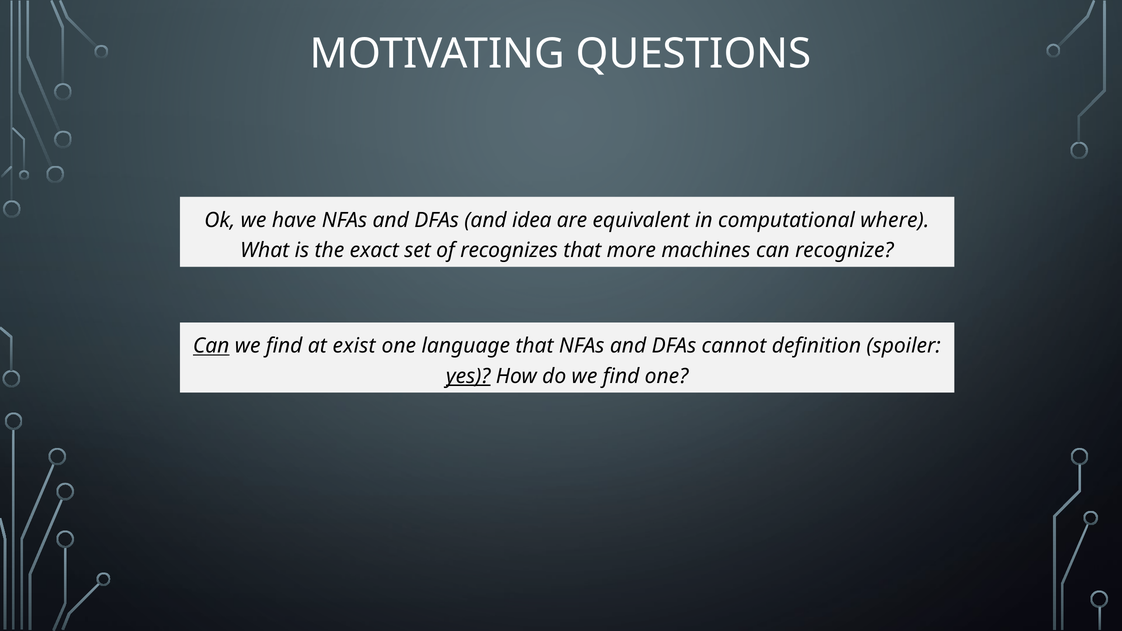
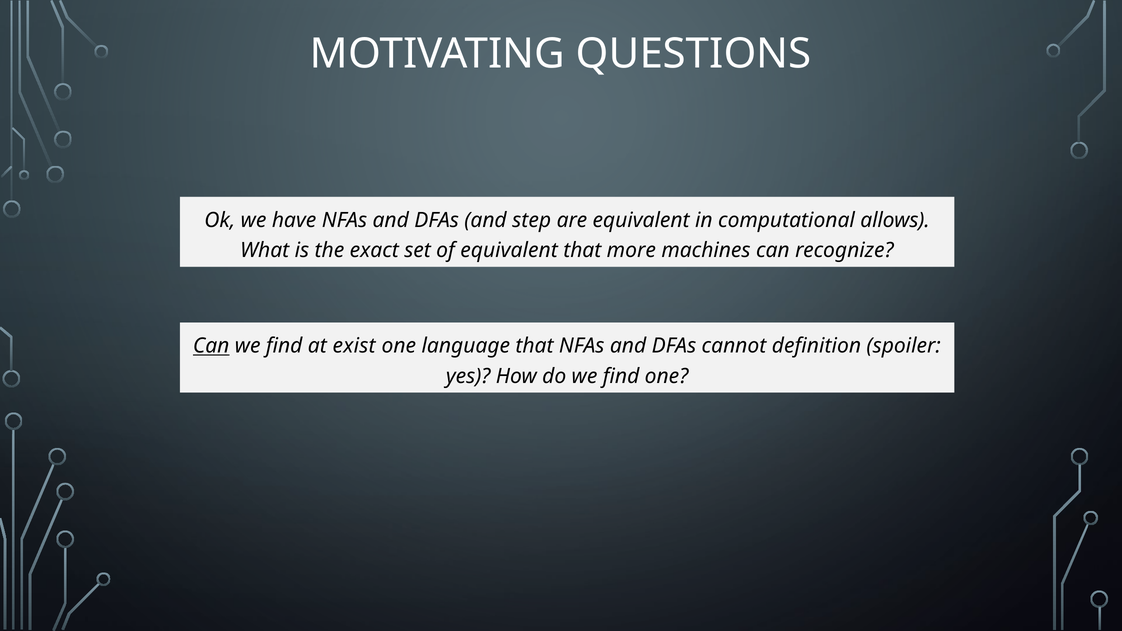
idea: idea -> step (532, 220)
where: where -> allows (895, 220)
of recognizes: recognizes -> equivalent (509, 251)
yes underline: present -> none (468, 376)
